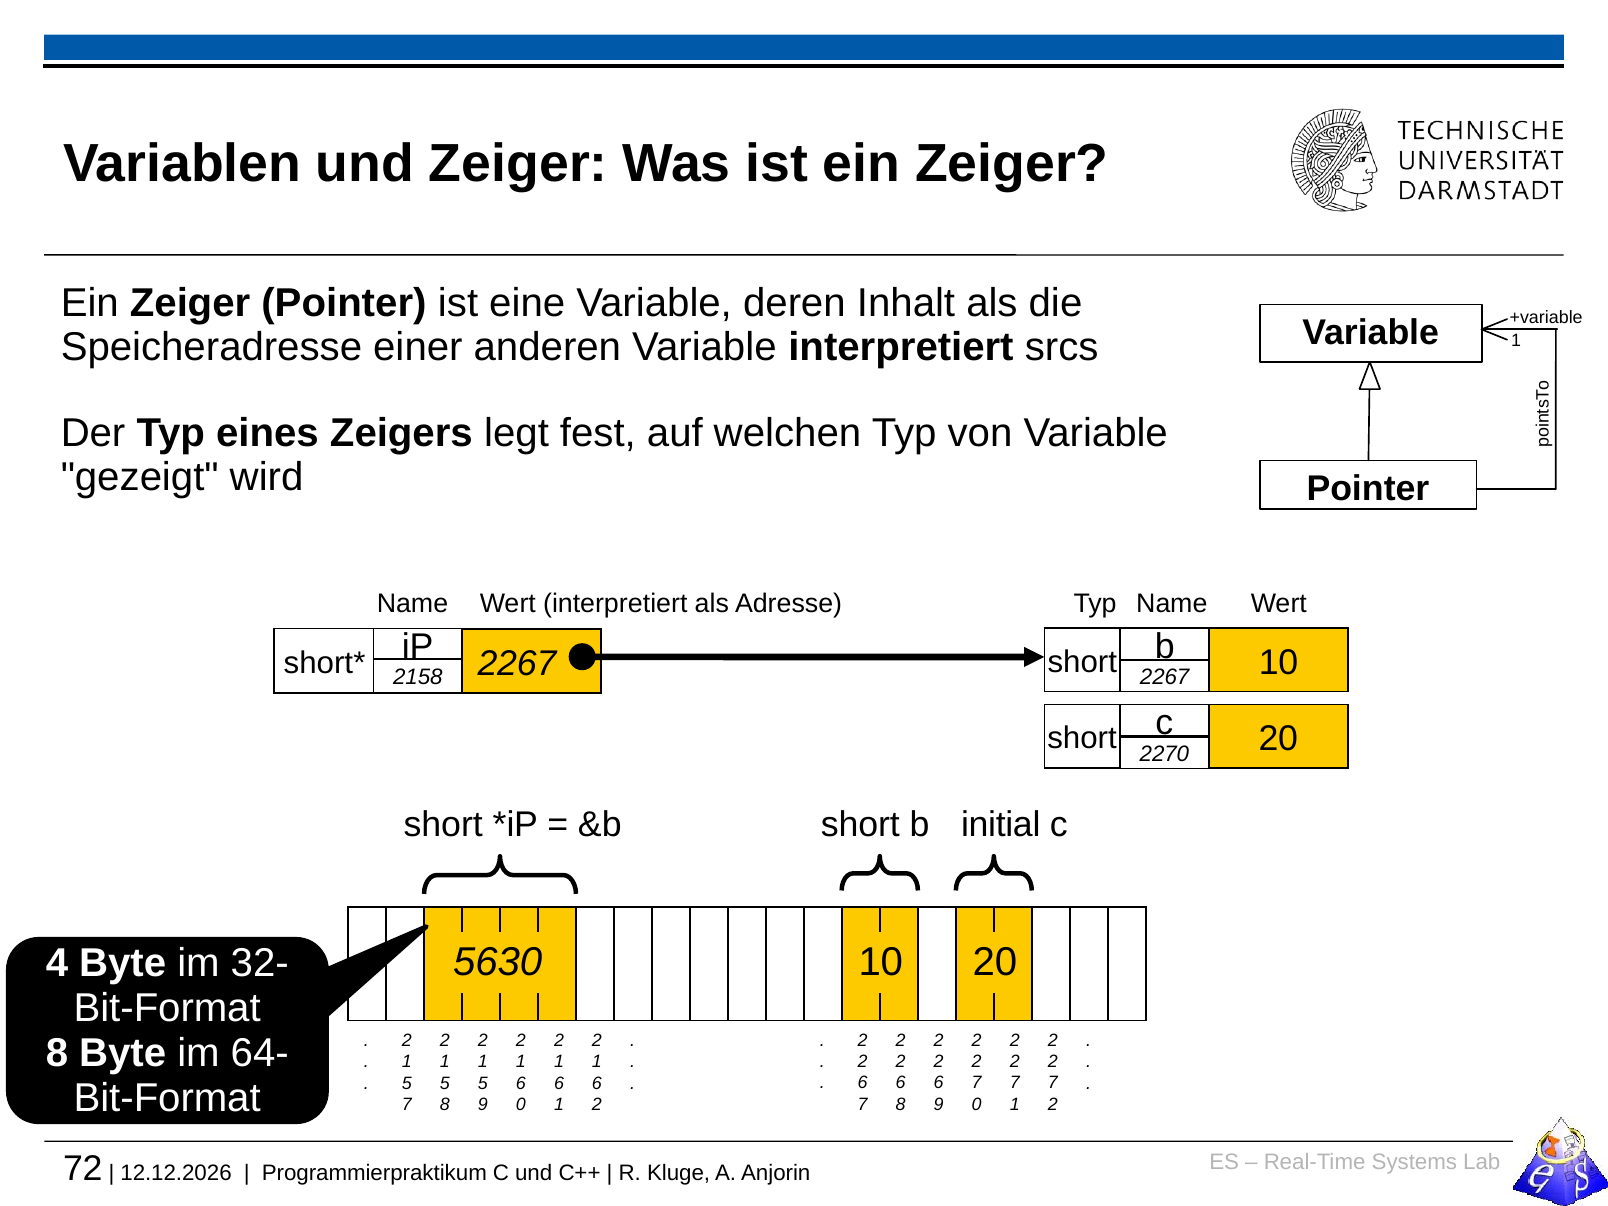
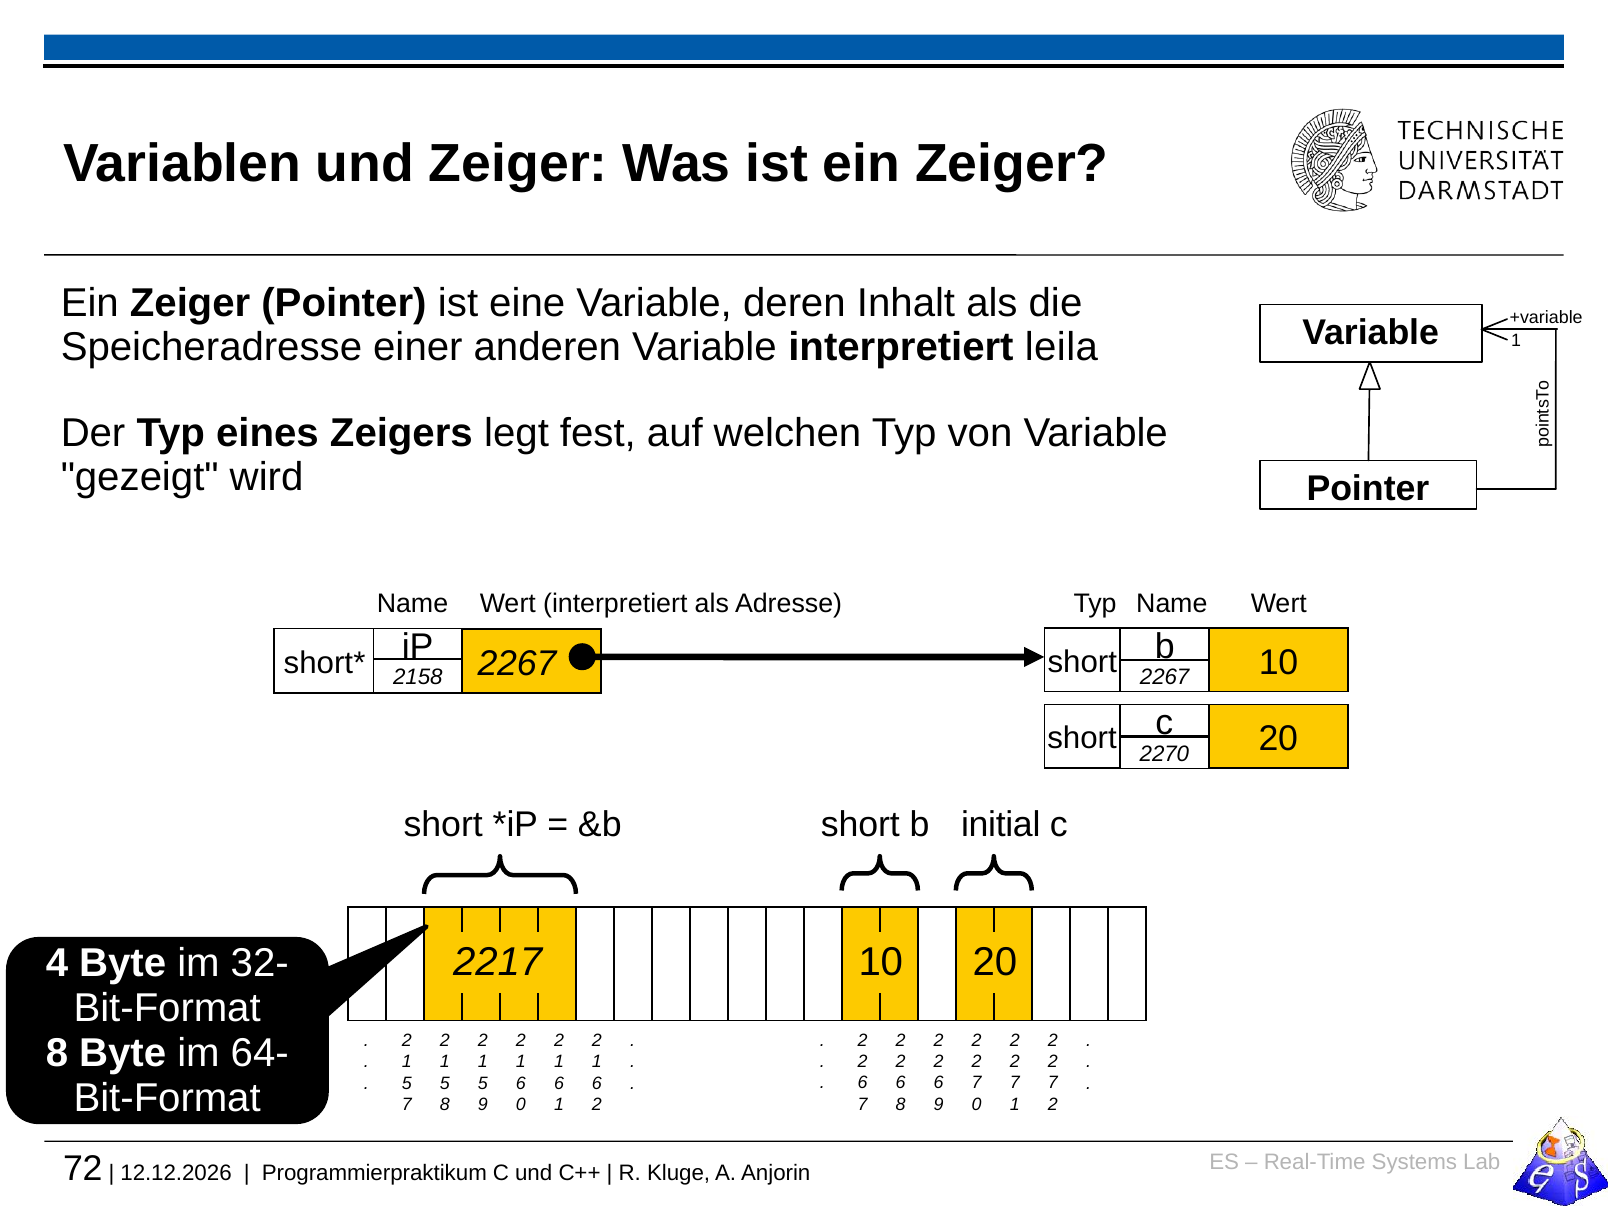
srcs: srcs -> leila (1061, 347)
5630: 5630 -> 2217 (498, 963)
